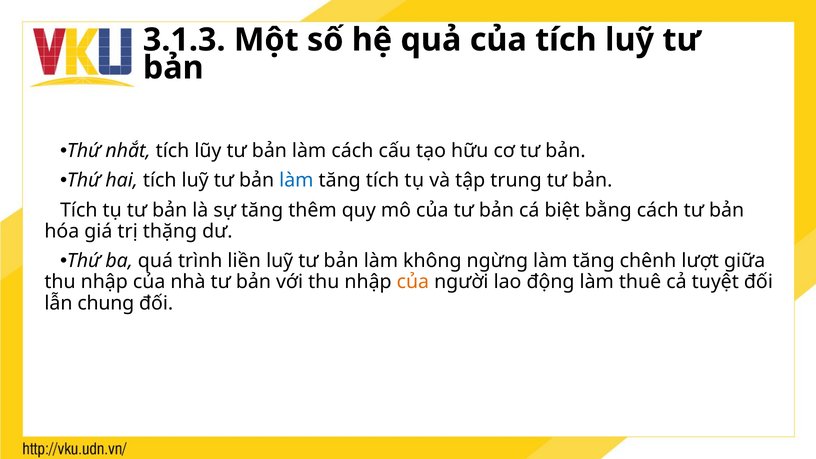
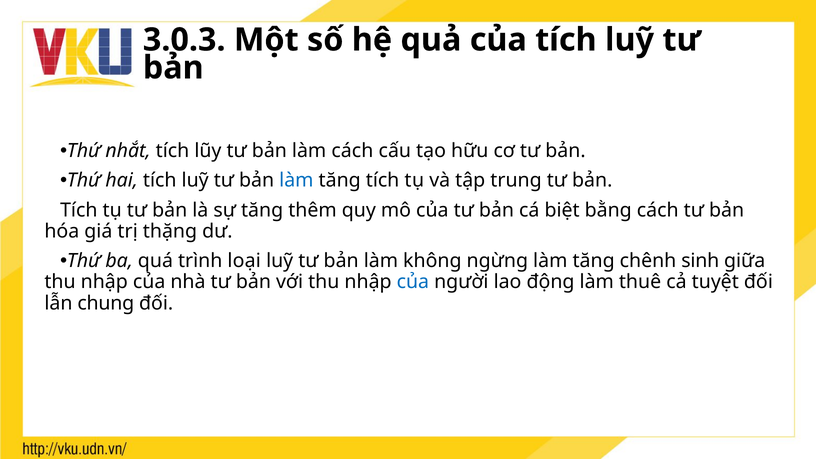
3.1.3: 3.1.3 -> 3.0.3 (184, 40)
liền: liền -> loại (244, 261)
lượt: lượt -> sinh (700, 261)
của colour: orange -> blue (413, 282)
